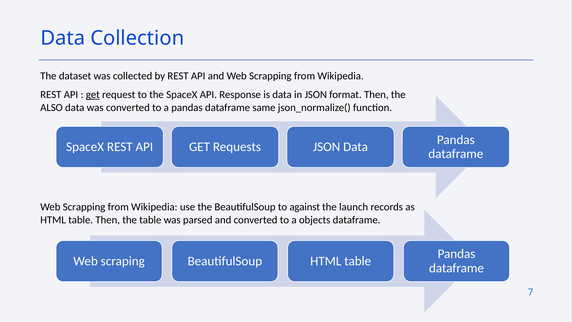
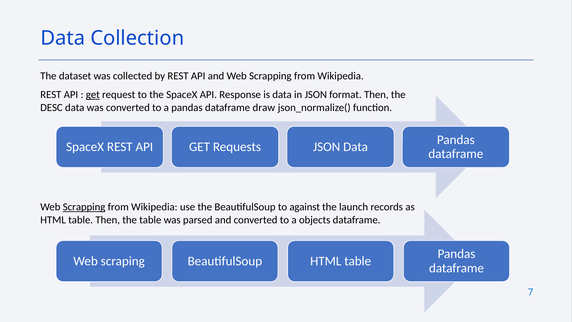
ALSO: ALSO -> DESC (52, 107)
same: same -> draw (264, 107)
Scrapping underline: none -> present (84, 207)
